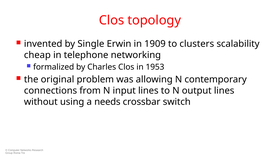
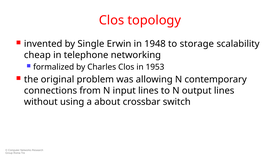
1909: 1909 -> 1948 (155, 44)
clusters: clusters -> storage (197, 44)
needs: needs -> about (107, 102)
